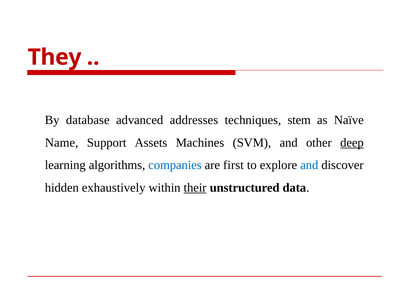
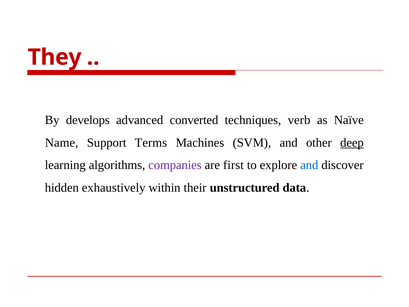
database: database -> develops (88, 120)
addresses: addresses -> converted (194, 120)
stem: stem -> verb (299, 120)
Assets: Assets -> Terms (151, 143)
companies colour: blue -> purple (175, 165)
their underline: present -> none (195, 188)
